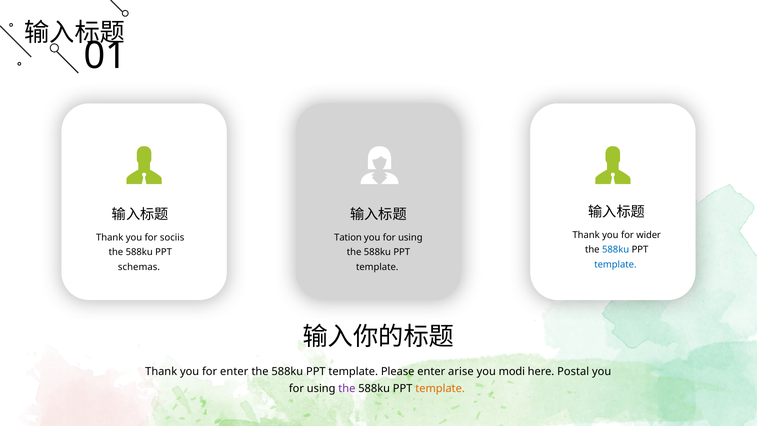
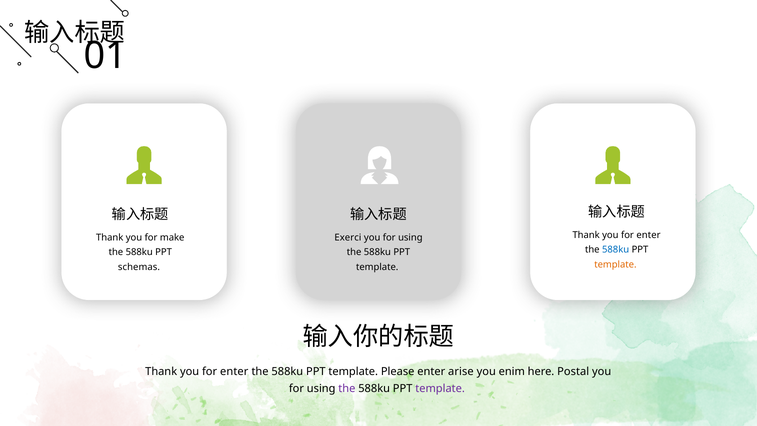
wider: wider -> enter (649, 235)
sociis: sociis -> make (172, 237)
Tation: Tation -> Exerci (348, 237)
template colour: blue -> orange (615, 265)
modi: modi -> enim (512, 371)
template colour: orange -> purple (440, 388)
